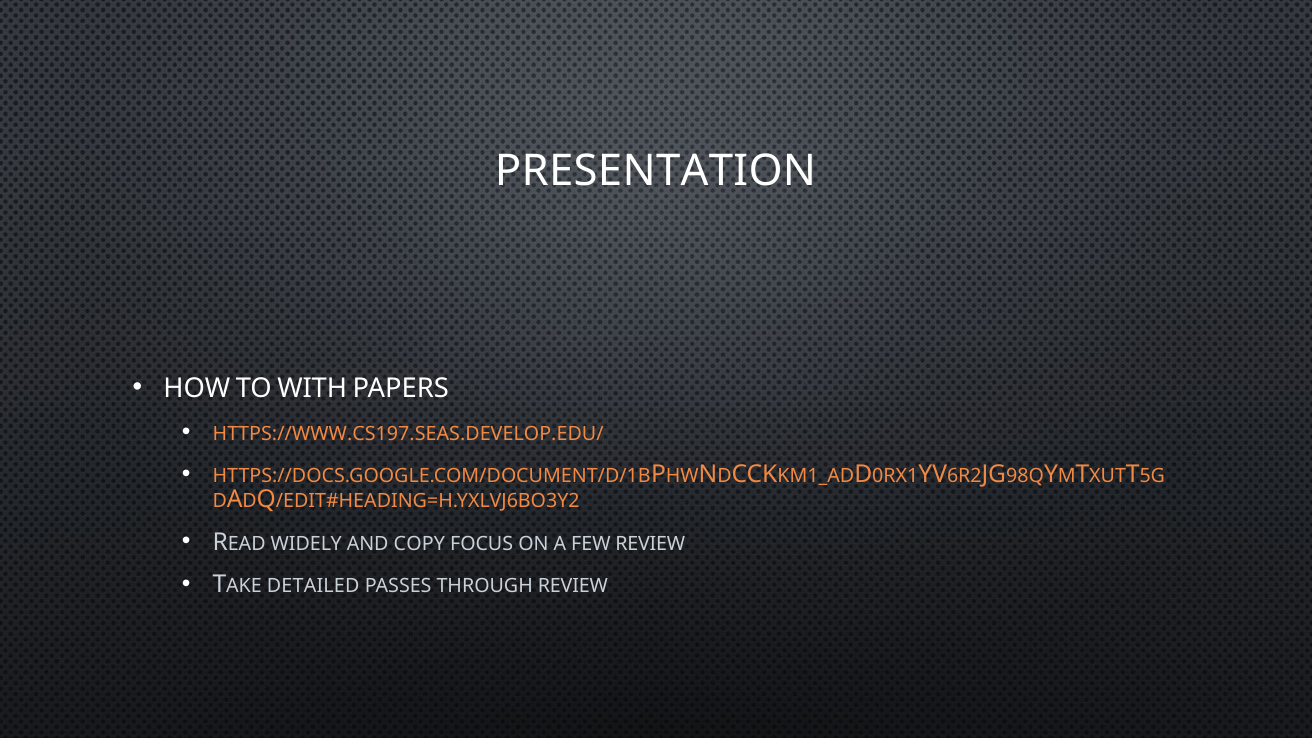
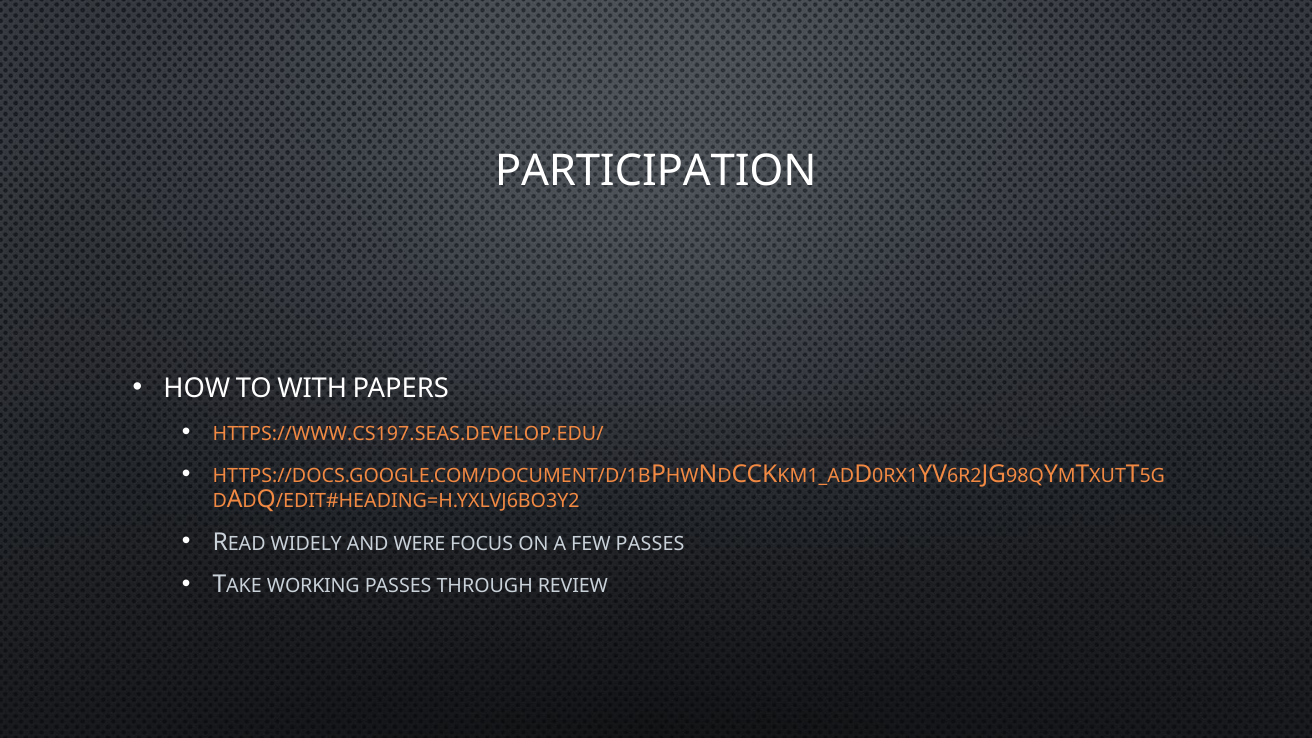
PRESENTATION: PRESENTATION -> PARTICIPATION (656, 171)
COPY: COPY -> WERE (419, 544)
FEW REVIEW: REVIEW -> PASSES (650, 544)
DETAILED: DETAILED -> WORKING (313, 586)
